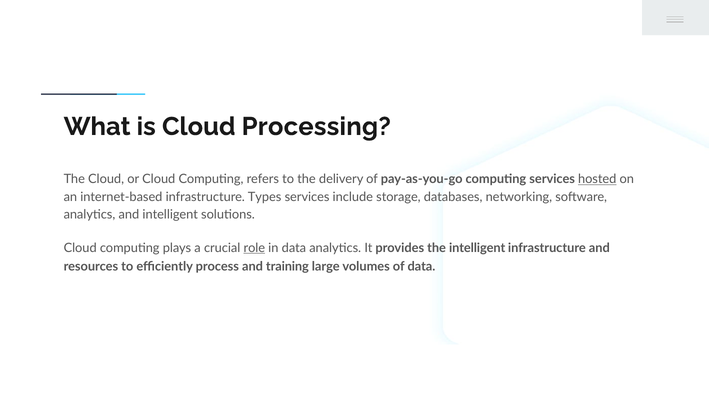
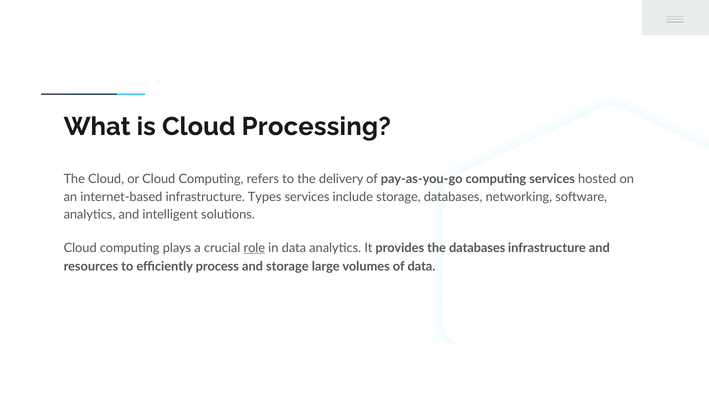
hosted underline: present -> none (597, 179)
the intelligent: intelligent -> databases (477, 248)
and training: training -> storage (287, 266)
